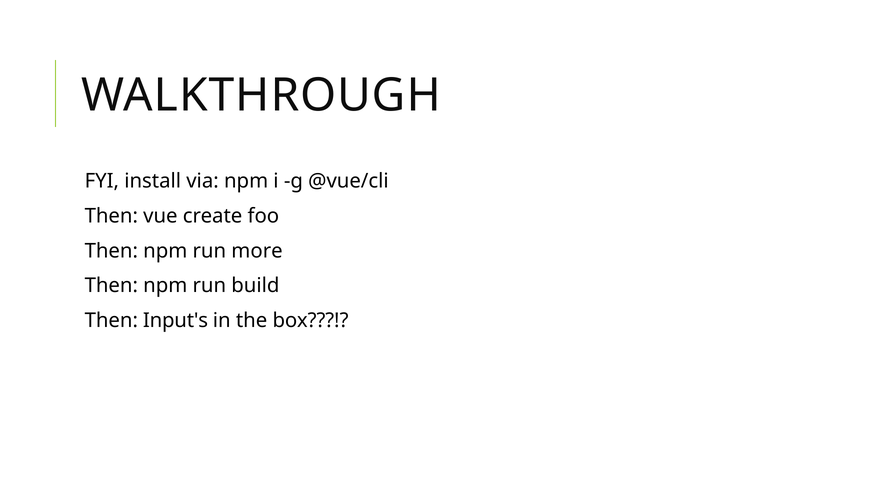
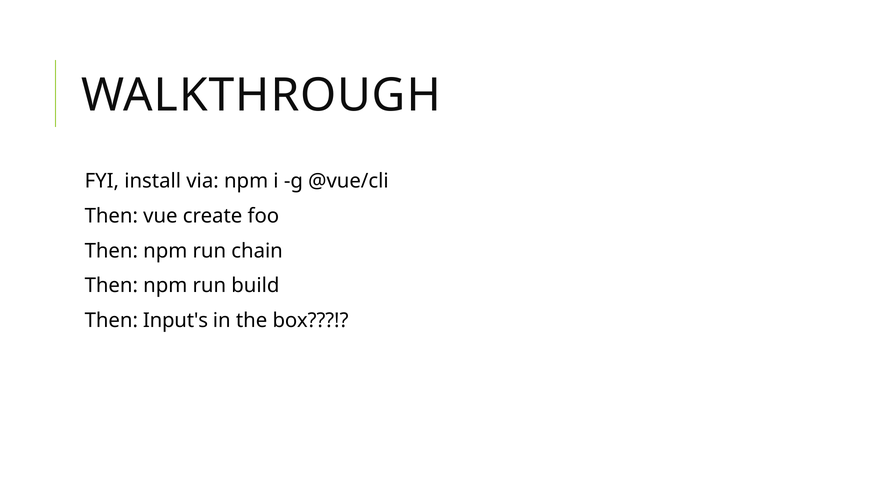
more: more -> chain (257, 251)
